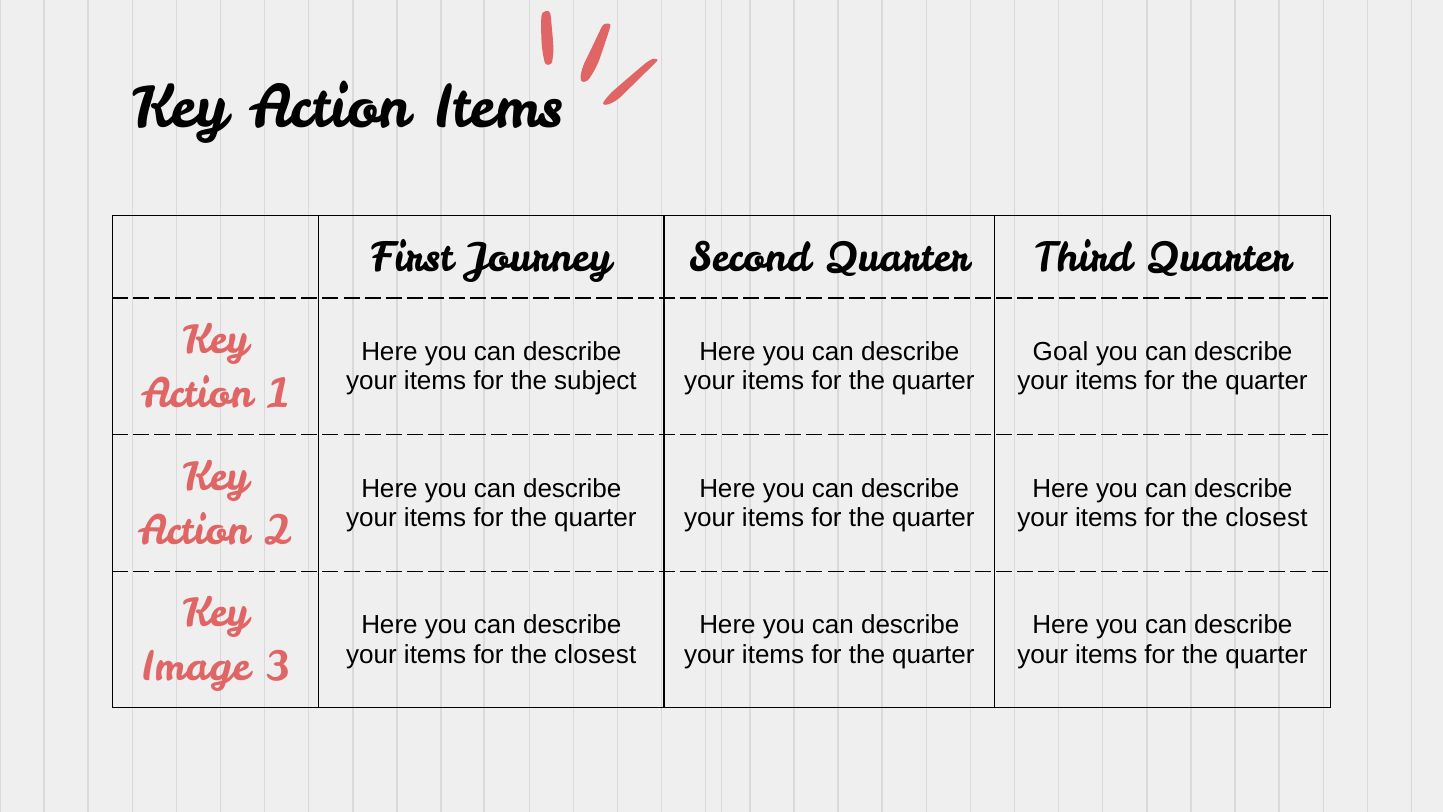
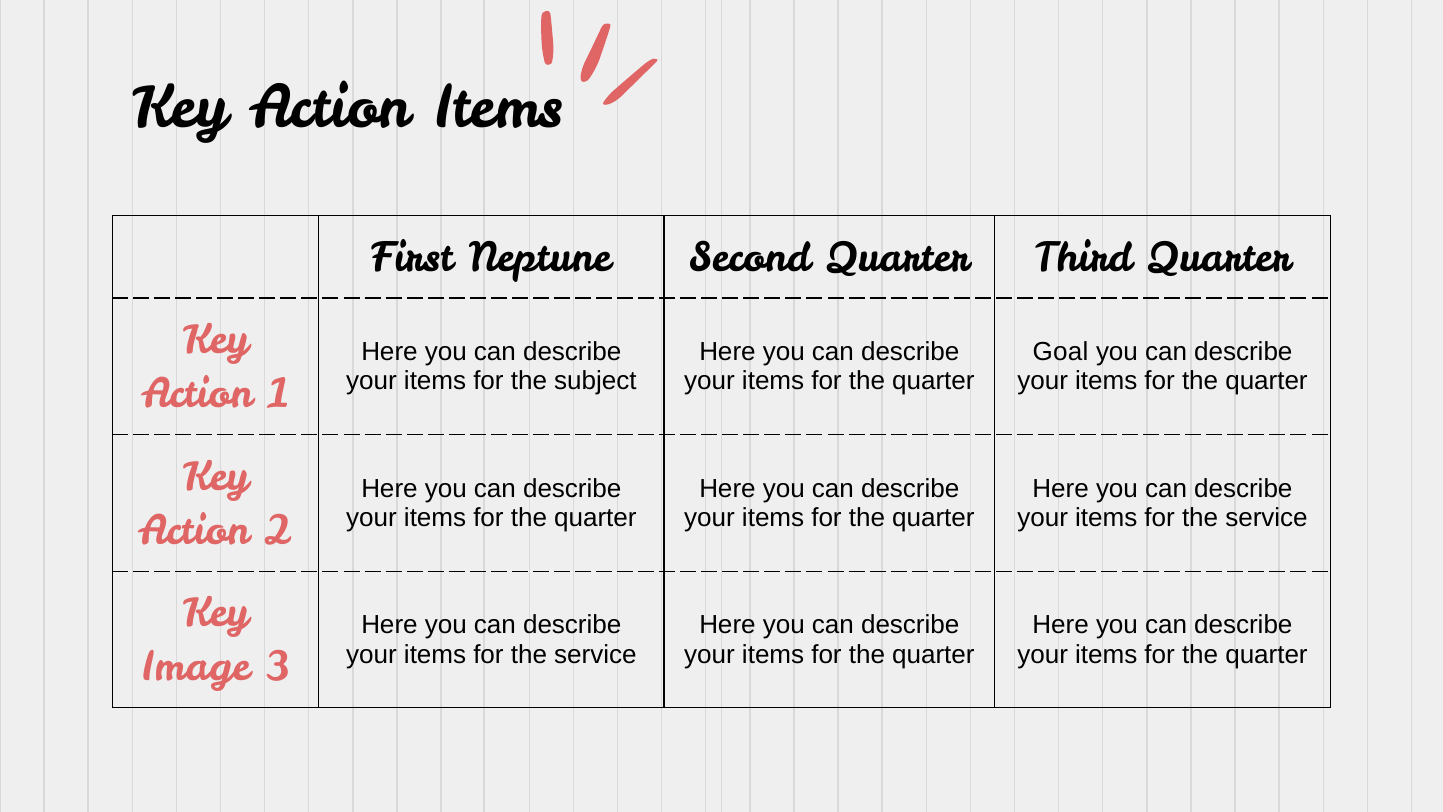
Journey: Journey -> Neptune (540, 258)
closest: closest -> service (1267, 518)
closest: closest -> service (595, 654)
